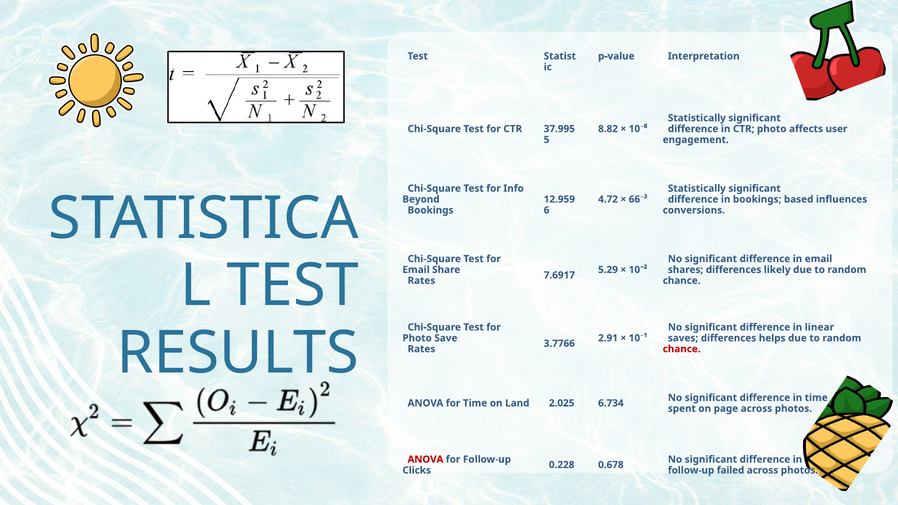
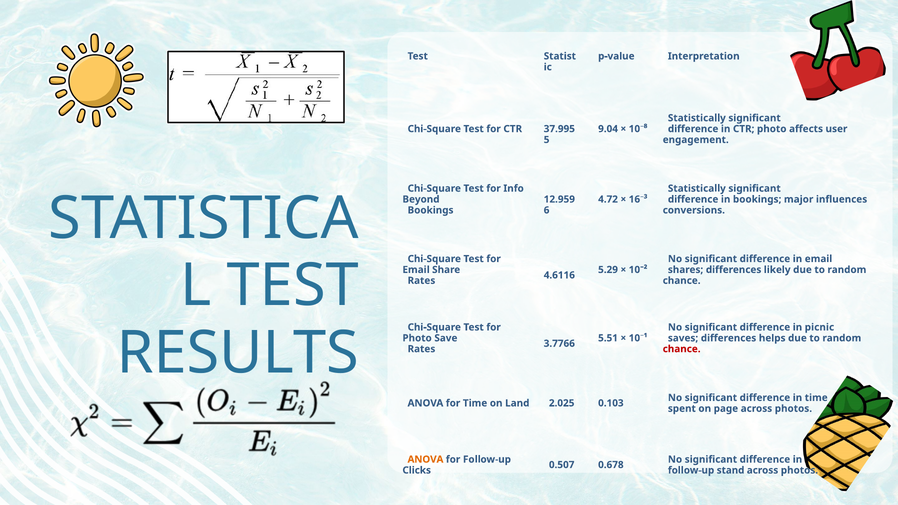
8.82: 8.82 -> 9.04 (608, 129)
66⁻³: 66⁻³ -> 16⁻³ (638, 199)
based: based -> major (799, 199)
7.6917: 7.6917 -> 4.6116 (559, 275)
linear: linear -> picnic (819, 327)
2.91: 2.91 -> 5.51 (608, 338)
6.734: 6.734 -> 0.103 (611, 403)
ANOVA colour: red -> orange (425, 459)
0.228: 0.228 -> 0.507 (562, 465)
failed: failed -> stand (731, 470)
